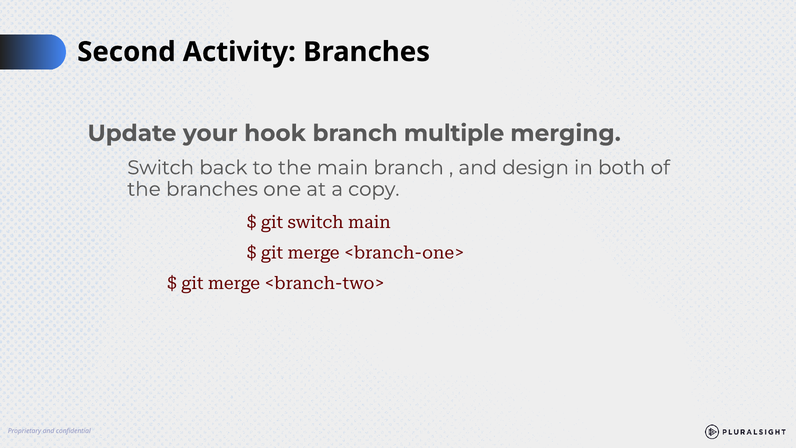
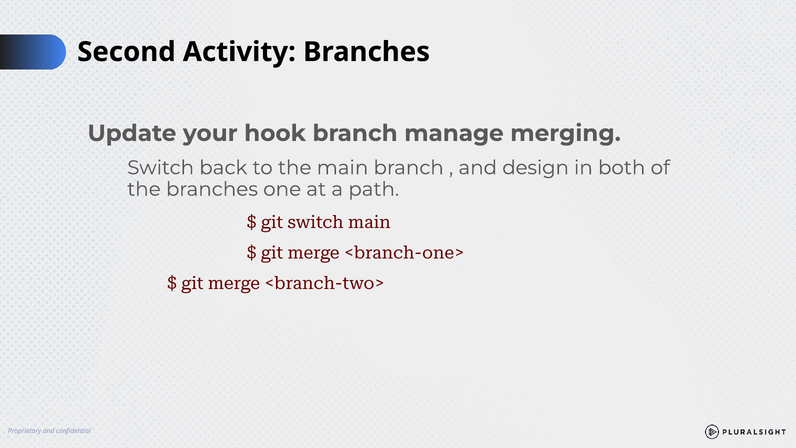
multiple: multiple -> manage (454, 133)
copy: copy -> path (374, 189)
